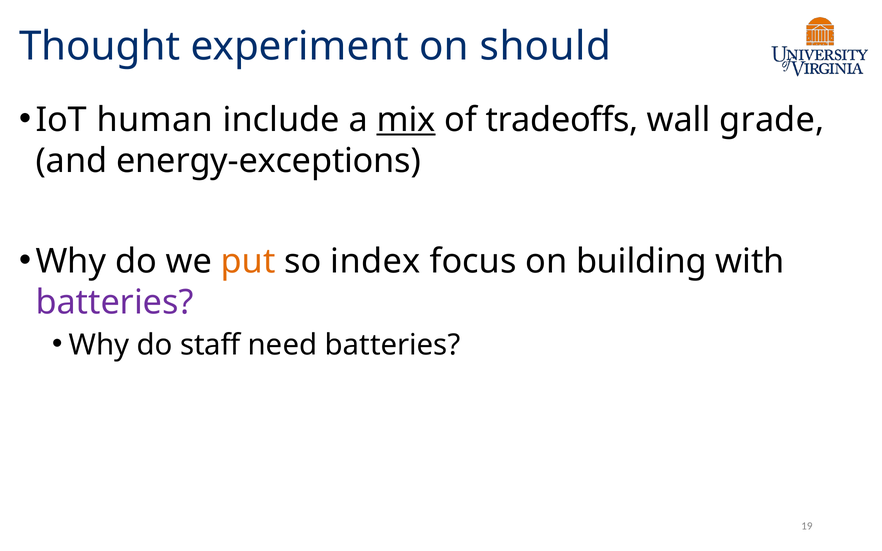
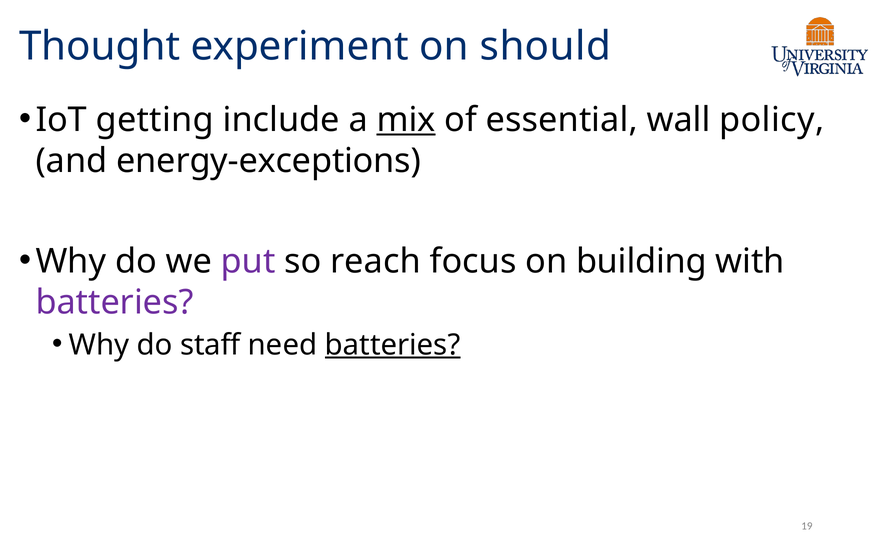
human: human -> getting (155, 120)
tradeoffs: tradeoffs -> essential (562, 120)
grade: grade -> policy (772, 120)
put colour: orange -> purple (248, 262)
index: index -> reach (376, 262)
batteries underline: none -> present (393, 345)
